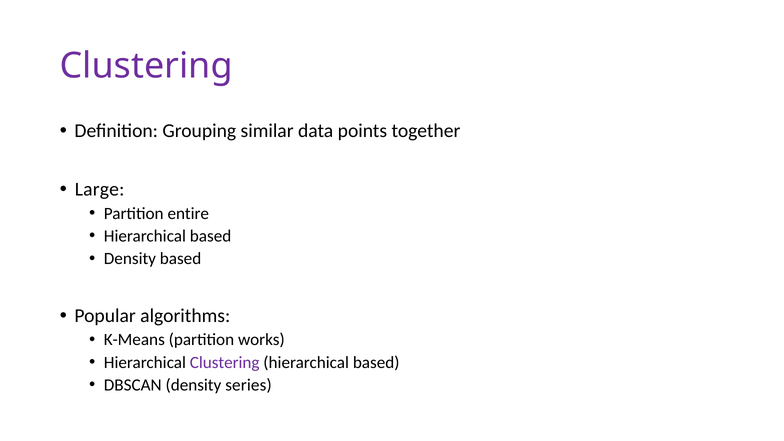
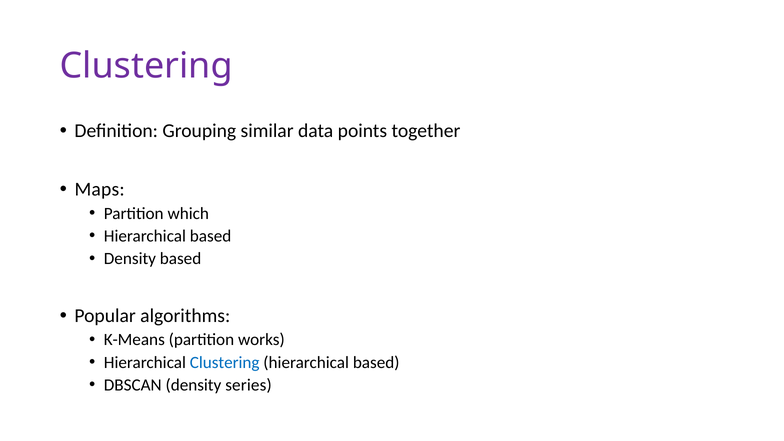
Large: Large -> Maps (100, 189)
entire: entire -> which (188, 213)
Clustering colour: purple -> blue (225, 362)
